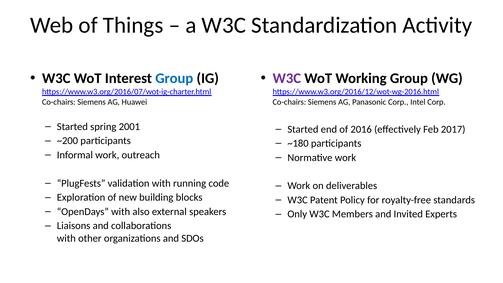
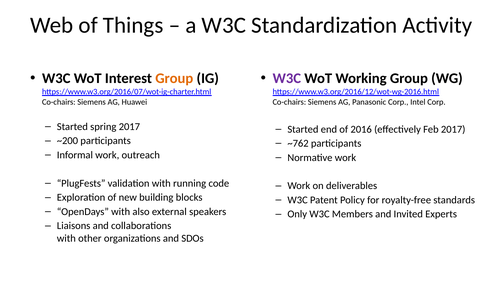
Group colour: blue -> orange (174, 78)
spring 2001: 2001 -> 2017 (129, 127)
~180: ~180 -> ~762 (298, 143)
